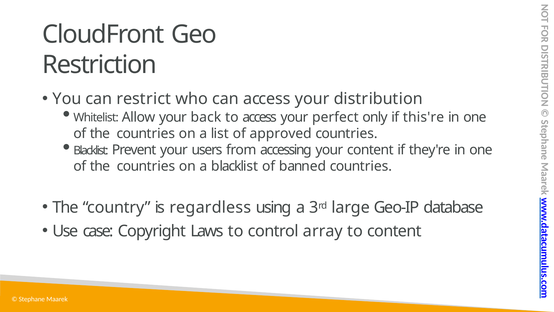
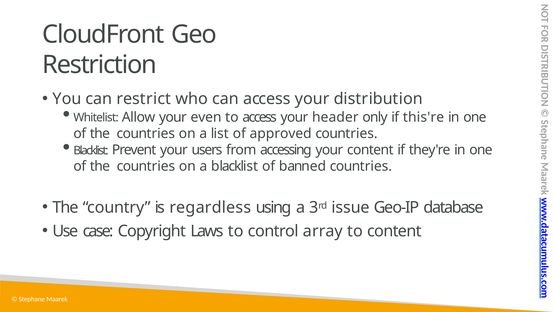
back: back -> even (206, 117)
perfect: perfect -> header (335, 117)
large: large -> issue (351, 207)
